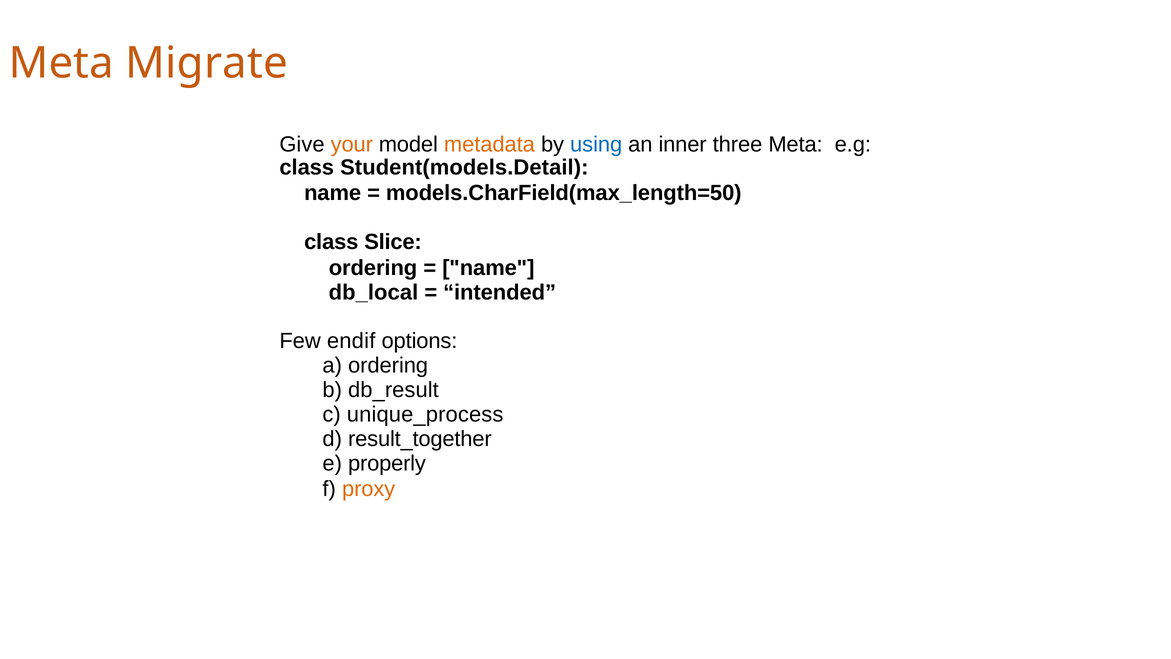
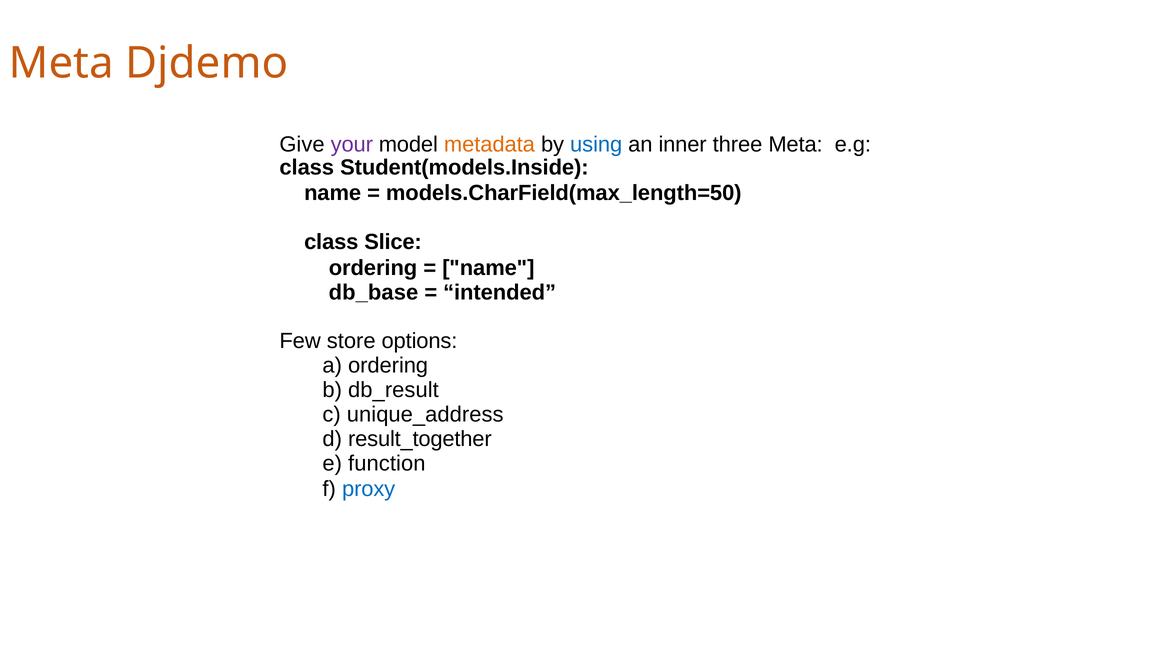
Migrate: Migrate -> Djdemo (207, 63)
your colour: orange -> purple (352, 144)
Student(models.Detail: Student(models.Detail -> Student(models.Inside (464, 168)
db_local: db_local -> db_base (373, 292)
endif: endif -> store (351, 341)
unique_process: unique_process -> unique_address (425, 414)
properly: properly -> function (387, 463)
proxy colour: orange -> blue (369, 489)
